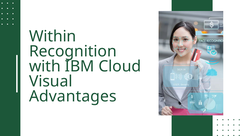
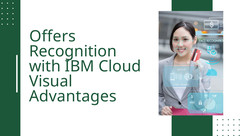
Within: Within -> Offers (53, 36)
